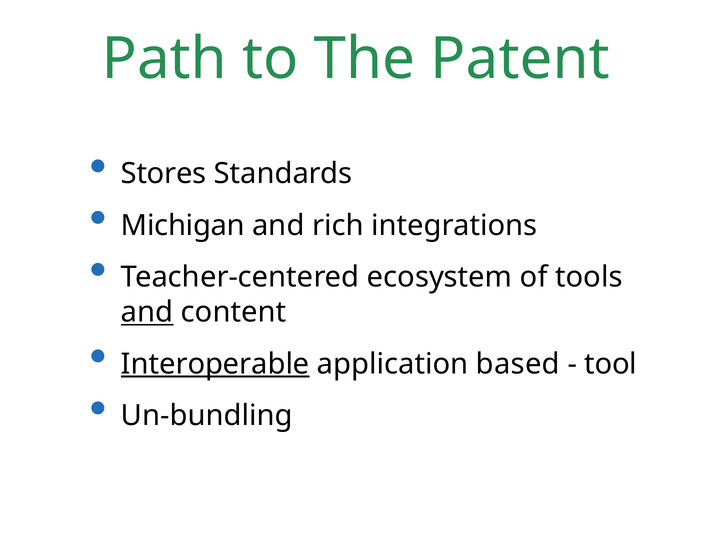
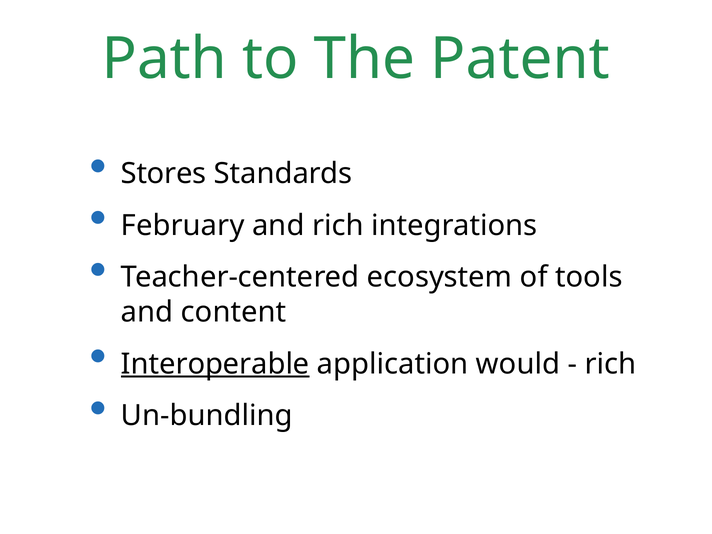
Michigan: Michigan -> February (183, 225)
and underline: present -> none (147, 312)
based: based -> would (518, 364)
tool: tool -> rich (611, 364)
